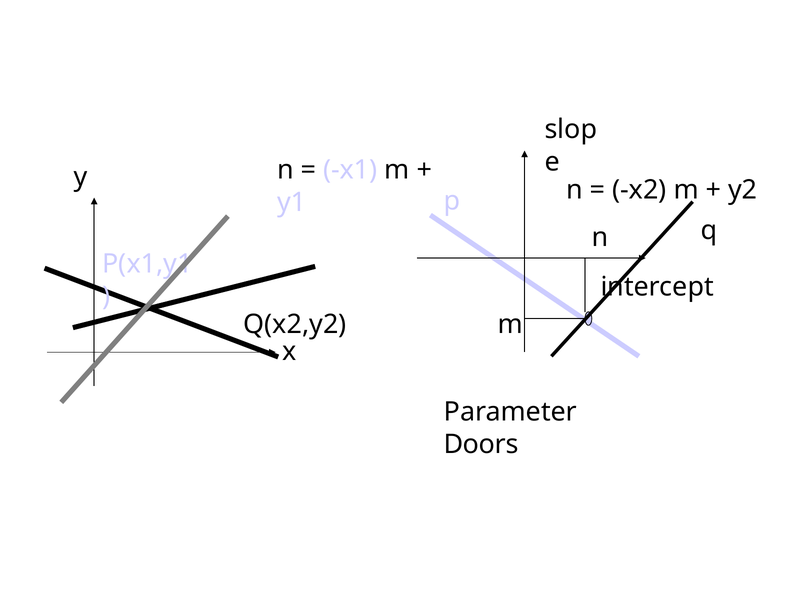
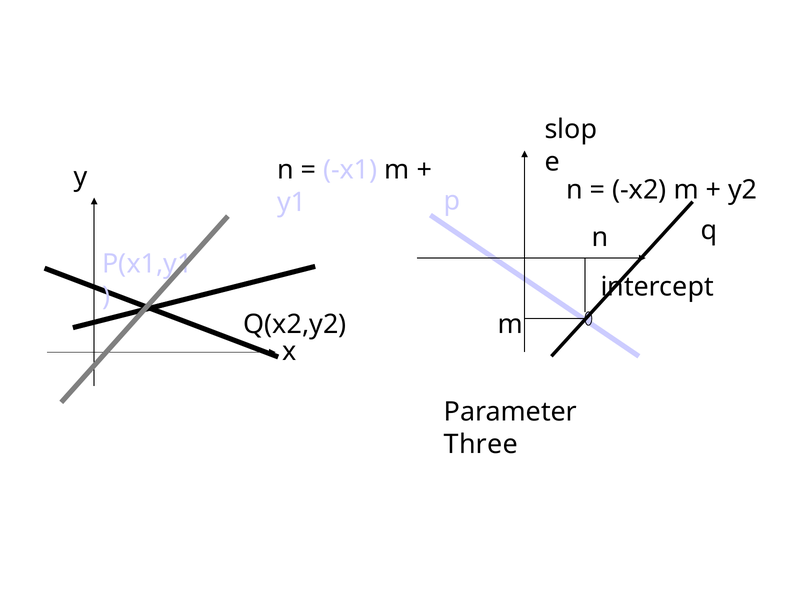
Doors: Doors -> Three (481, 444)
